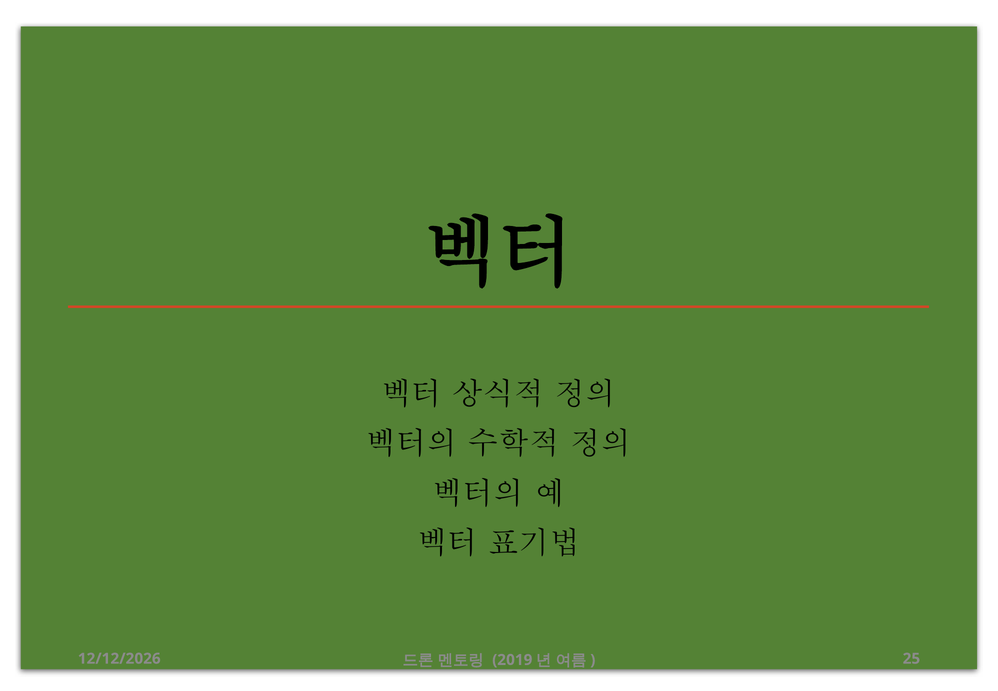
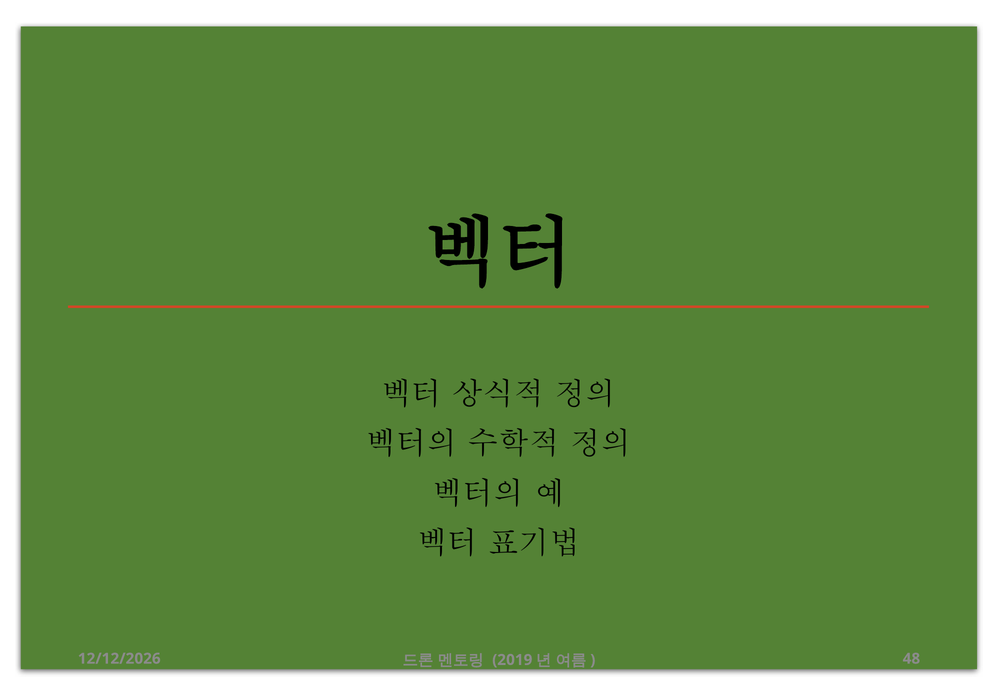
25: 25 -> 48 (911, 659)
